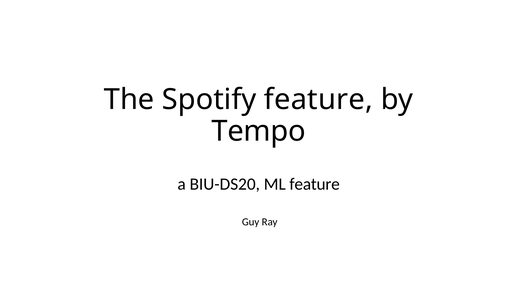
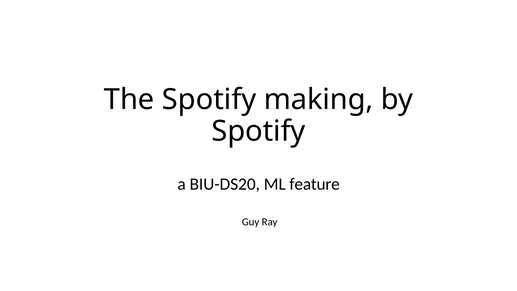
Spotify feature: feature -> making (319, 100)
Tempo: Tempo -> Spotify (258, 131)
